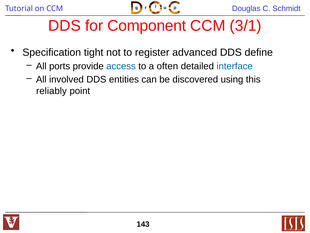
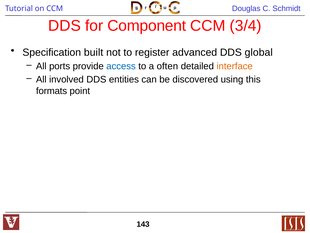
3/1: 3/1 -> 3/4 (246, 26)
tight: tight -> built (94, 52)
define: define -> global (259, 52)
interface colour: blue -> orange (235, 66)
reliably: reliably -> formats (52, 91)
